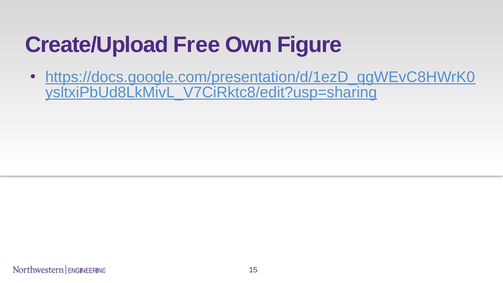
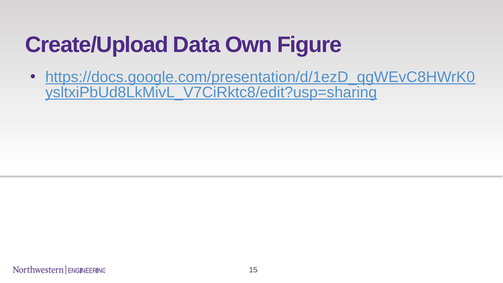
Free: Free -> Data (197, 45)
